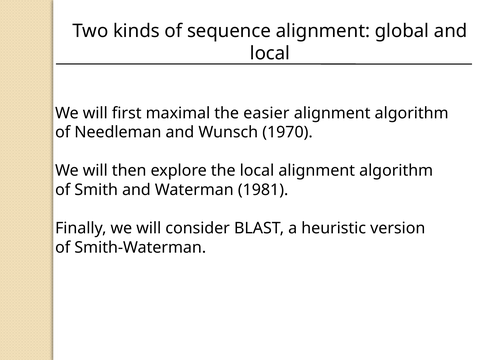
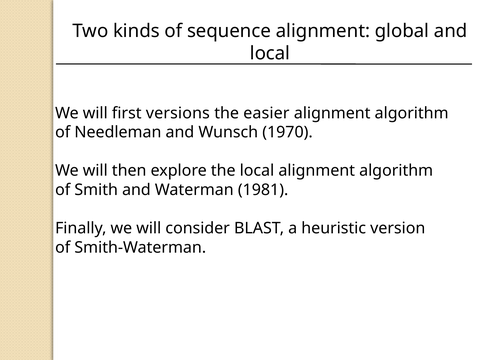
maximal: maximal -> versions (178, 113)
